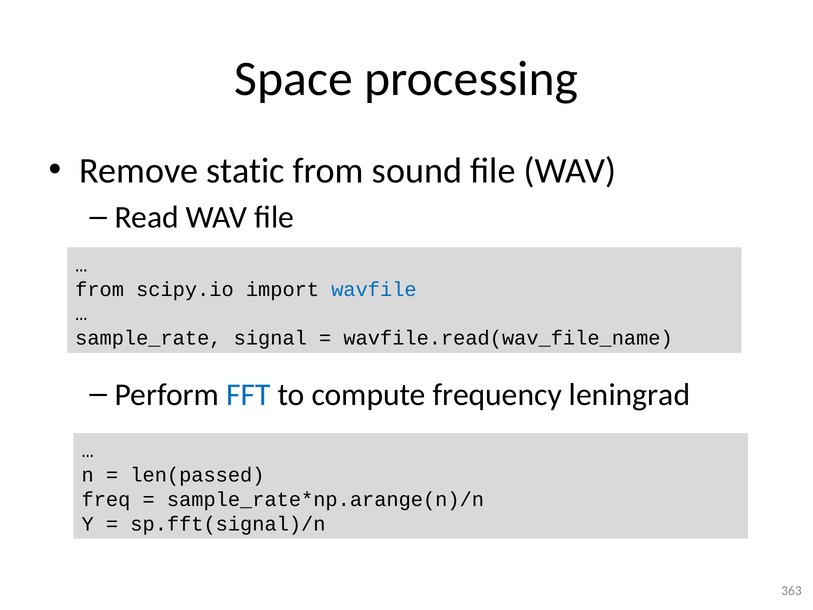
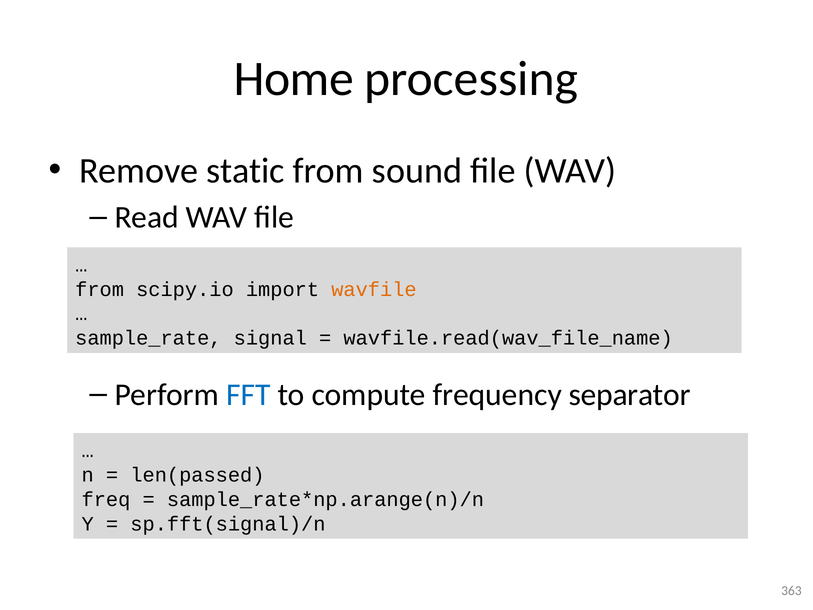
Space: Space -> Home (294, 79)
wavfile colour: blue -> orange (374, 289)
leningrad: leningrad -> separator (630, 394)
